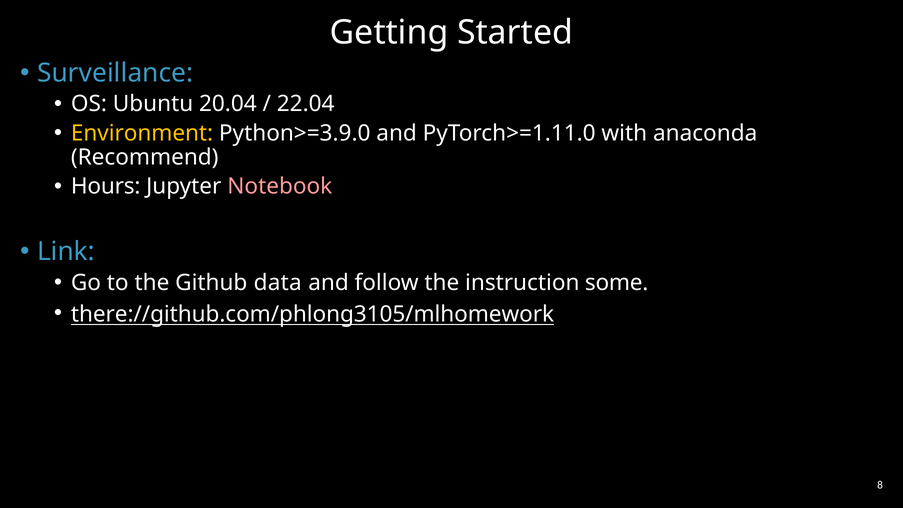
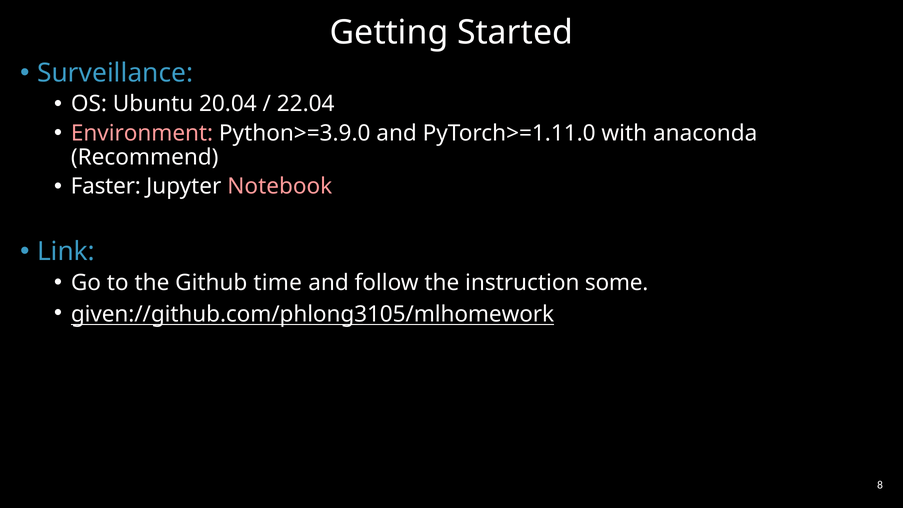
Environment colour: yellow -> pink (142, 133)
Hours: Hours -> Faster (106, 187)
data: data -> time (278, 283)
there://github.com/phlong3105/mlhomework: there://github.com/phlong3105/mlhomework -> given://github.com/phlong3105/mlhomework (313, 314)
